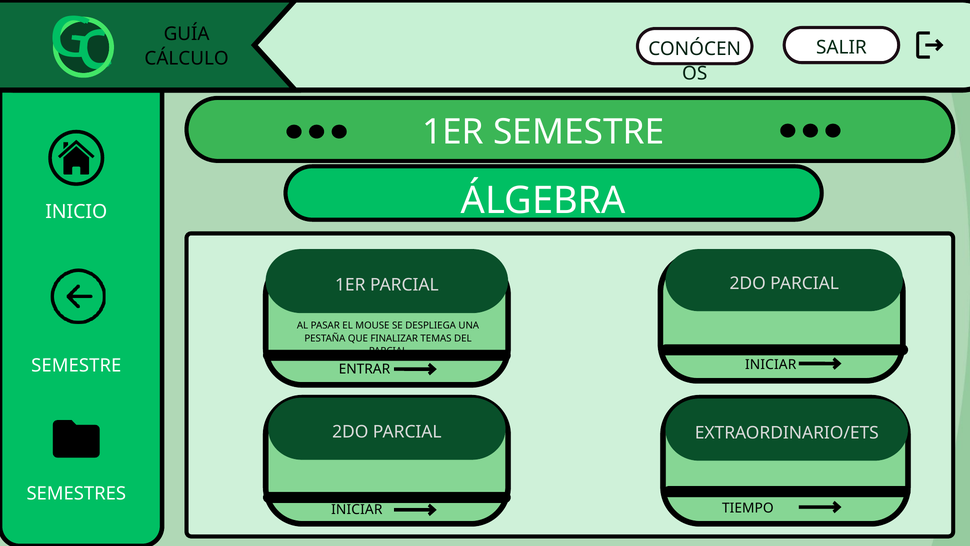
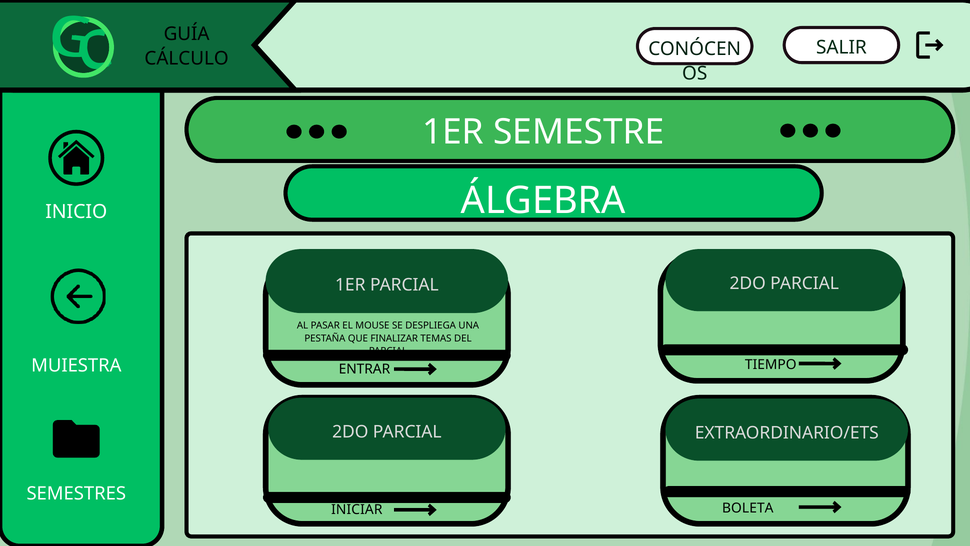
SEMESTRE: SEMESTRE -> MUIESTRA (76, 366)
INICIAR: INICIAR -> TIEMPO (771, 365)
TIEMPO: TIEMPO -> BOLETA (748, 508)
